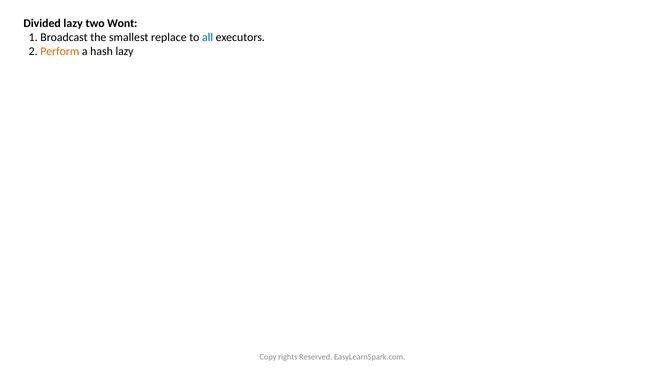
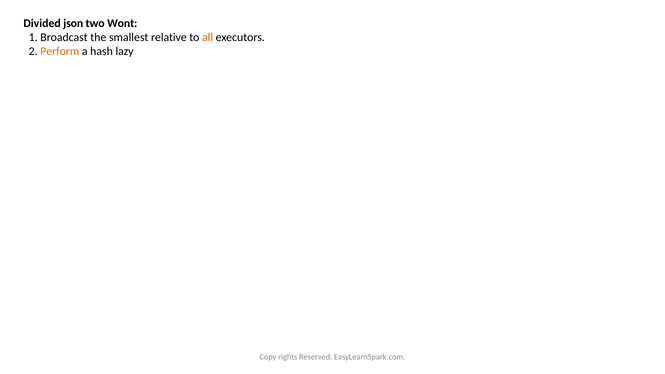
Divided lazy: lazy -> json (73, 23)
replace: replace -> relative (169, 37)
all colour: blue -> orange (208, 37)
